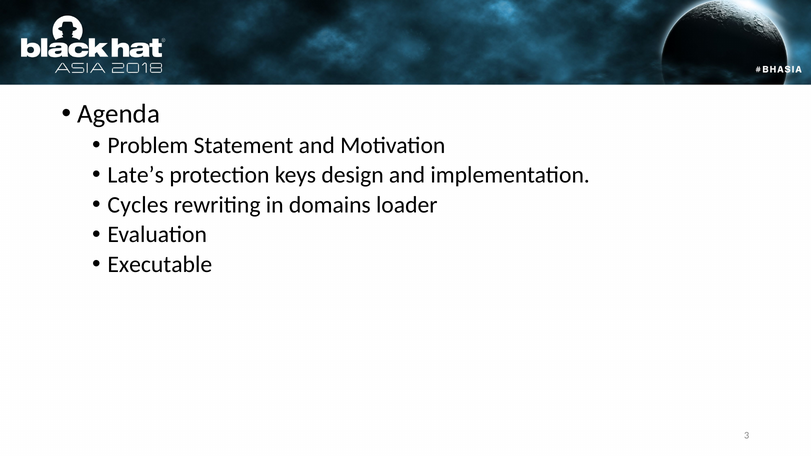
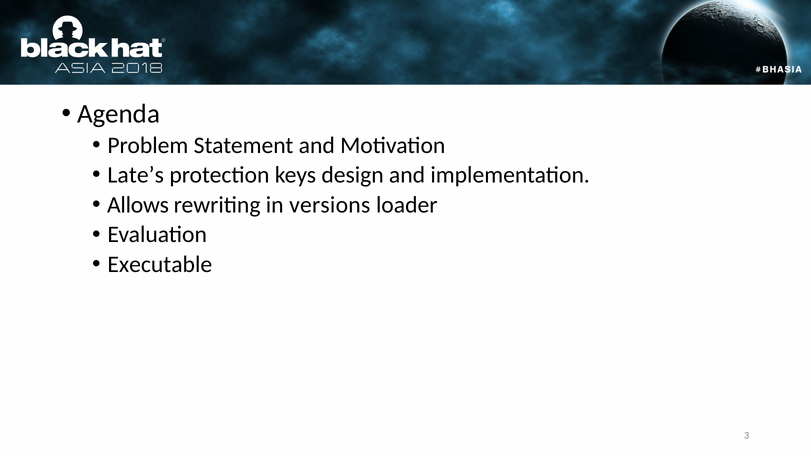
Cycles: Cycles -> Allows (138, 205)
domains: domains -> versions (330, 205)
